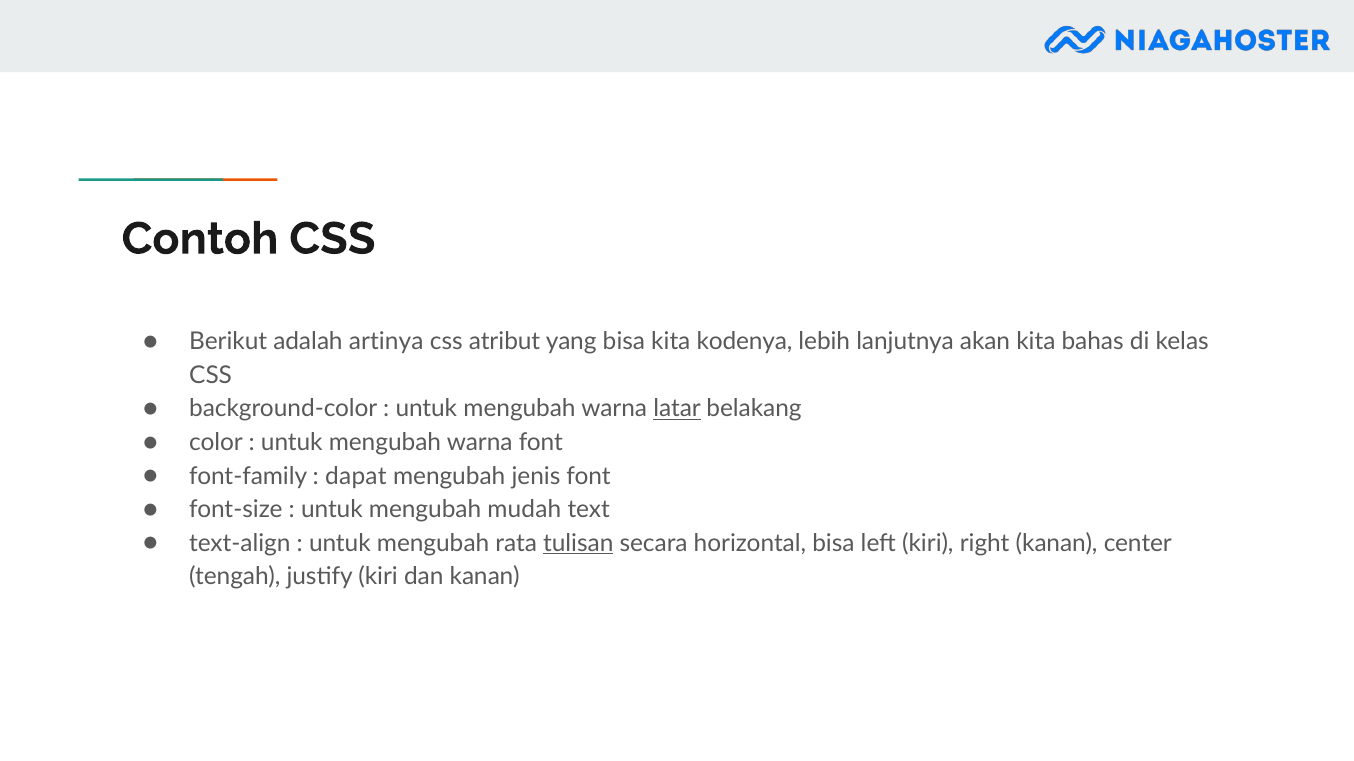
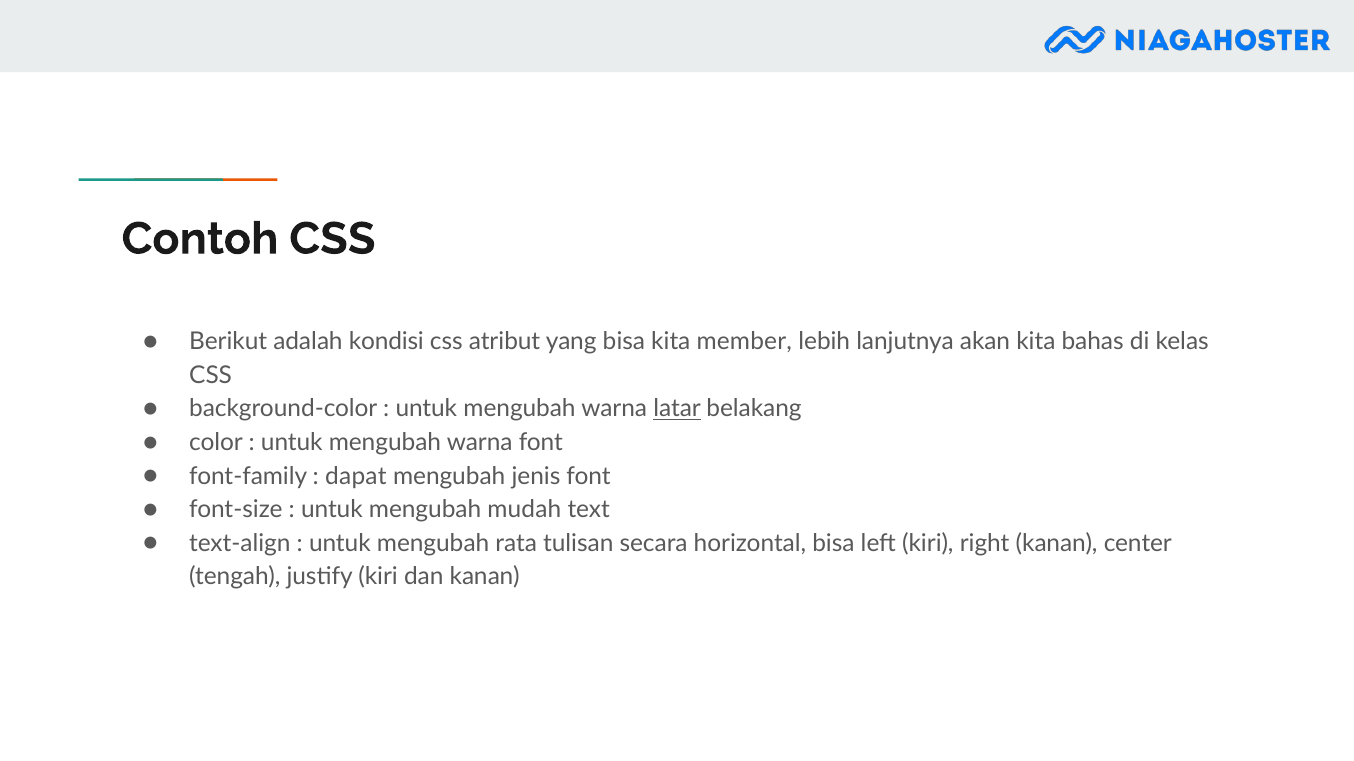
artinya: artinya -> kondisi (386, 342)
kodenya: kodenya -> member (744, 342)
tulisan underline: present -> none (578, 544)
